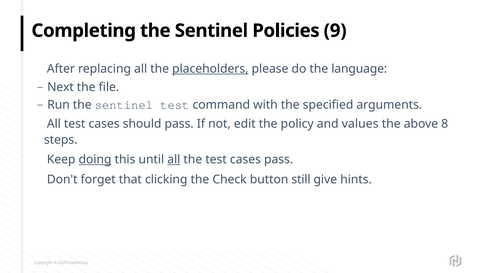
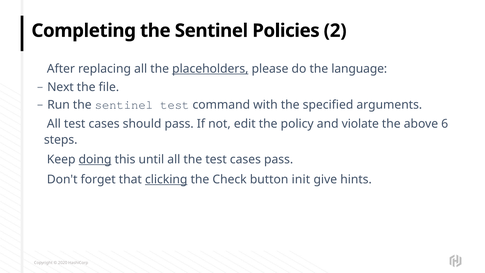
9: 9 -> 2 (335, 31)
values: values -> violate (360, 124)
8: 8 -> 6 (445, 124)
all underline: present -> none (174, 159)
clicking underline: none -> present (166, 179)
still: still -> init (301, 179)
